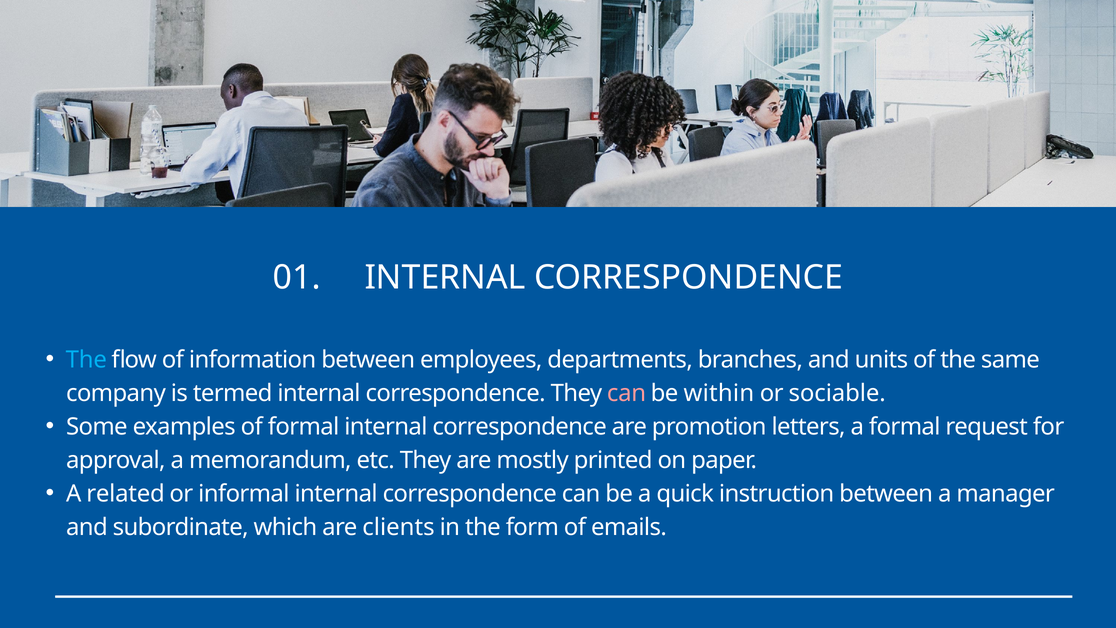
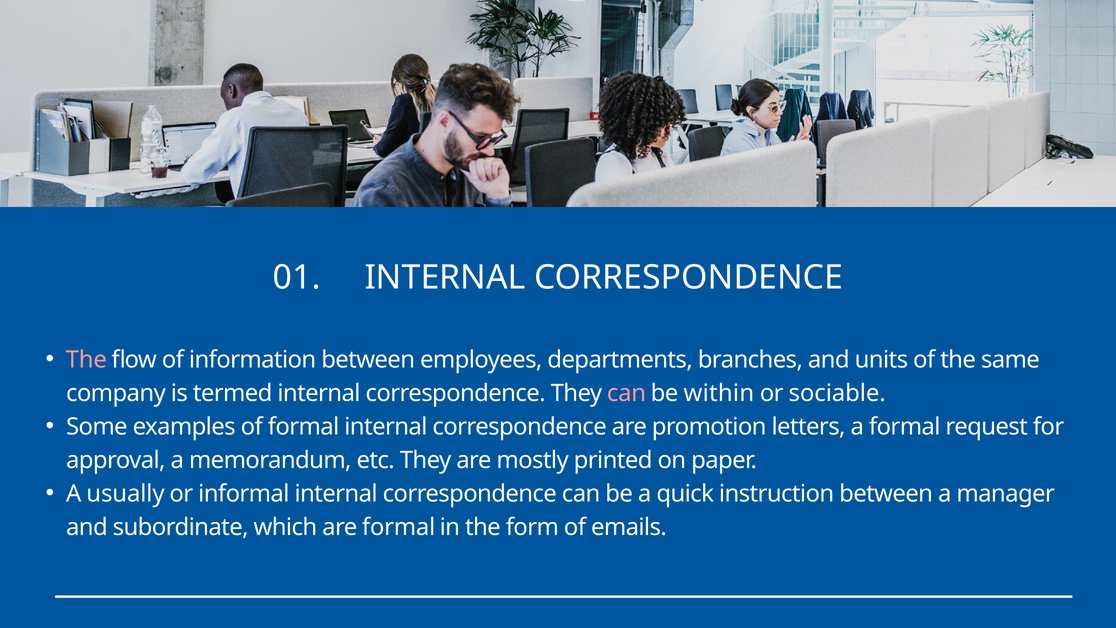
The colour: light blue -> pink (86, 360)
related: related -> usually (125, 494)
are clients: clients -> formal (399, 527)
